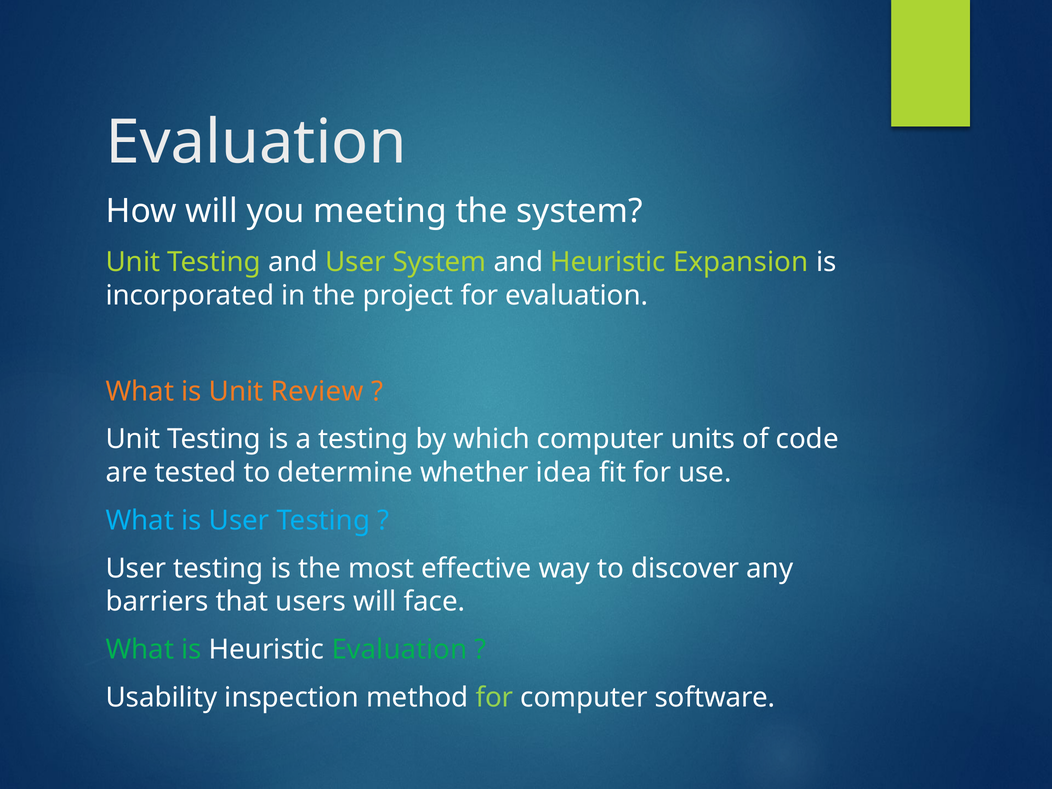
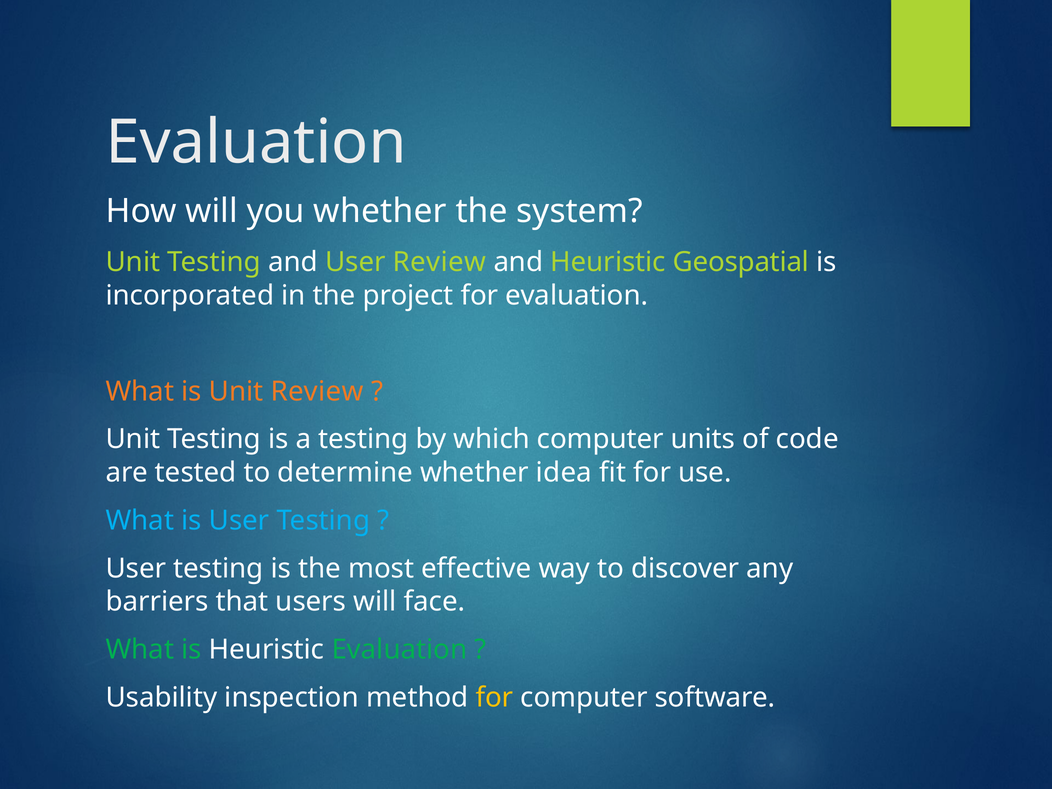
you meeting: meeting -> whether (380, 211)
User System: System -> Review (439, 262)
Expansion: Expansion -> Geospatial (741, 262)
for colour: light green -> yellow (494, 698)
